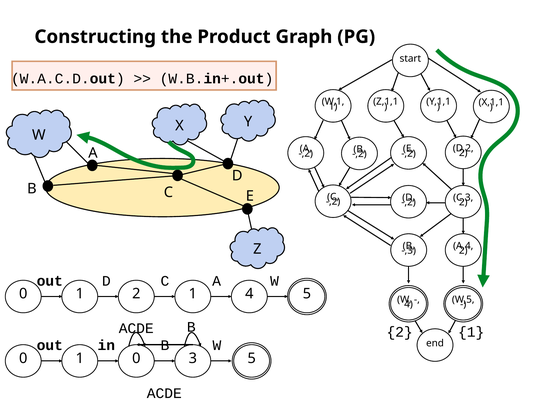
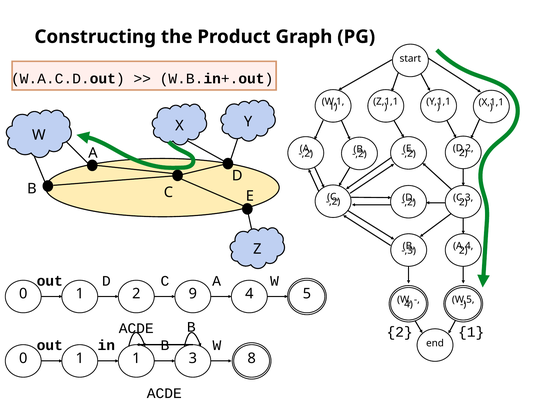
1 2 1: 1 -> 9 (193, 294)
1 0: 0 -> 1 (136, 359)
3 5: 5 -> 8 (252, 359)
